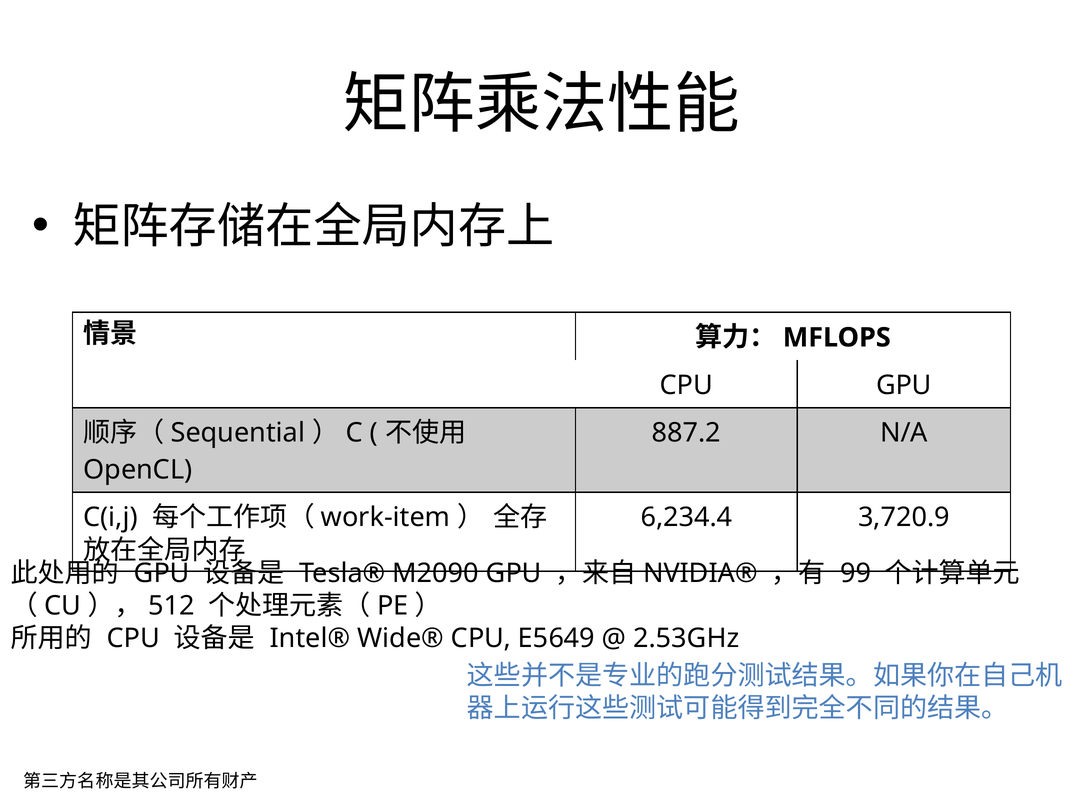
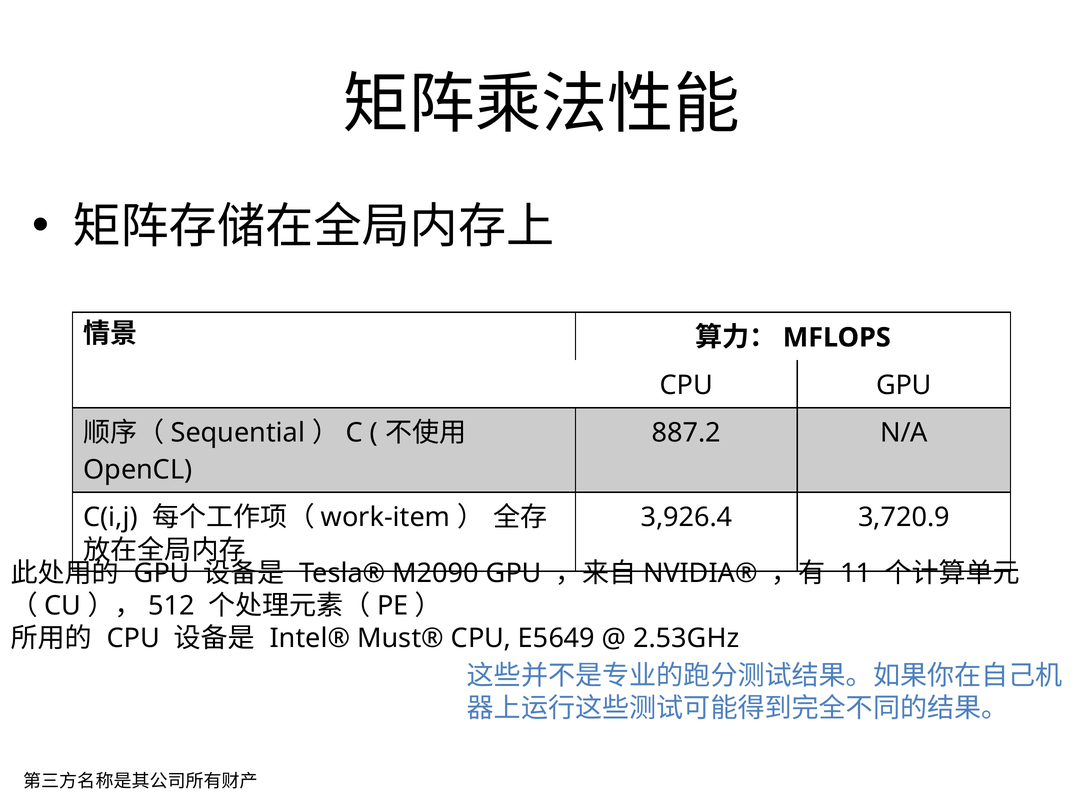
6,234.4: 6,234.4 -> 3,926.4 (686, 518)
99: 99 -> 11 (856, 573)
Wide®: Wide® -> Must® (400, 638)
